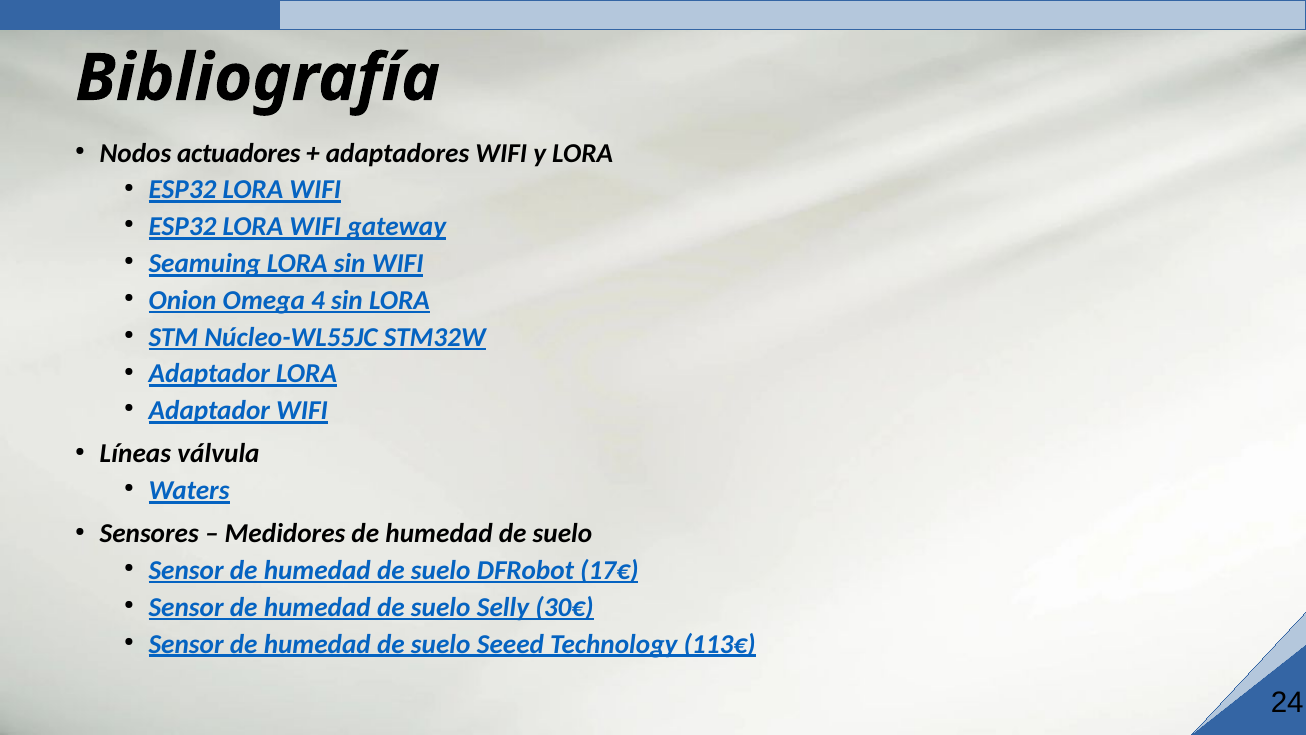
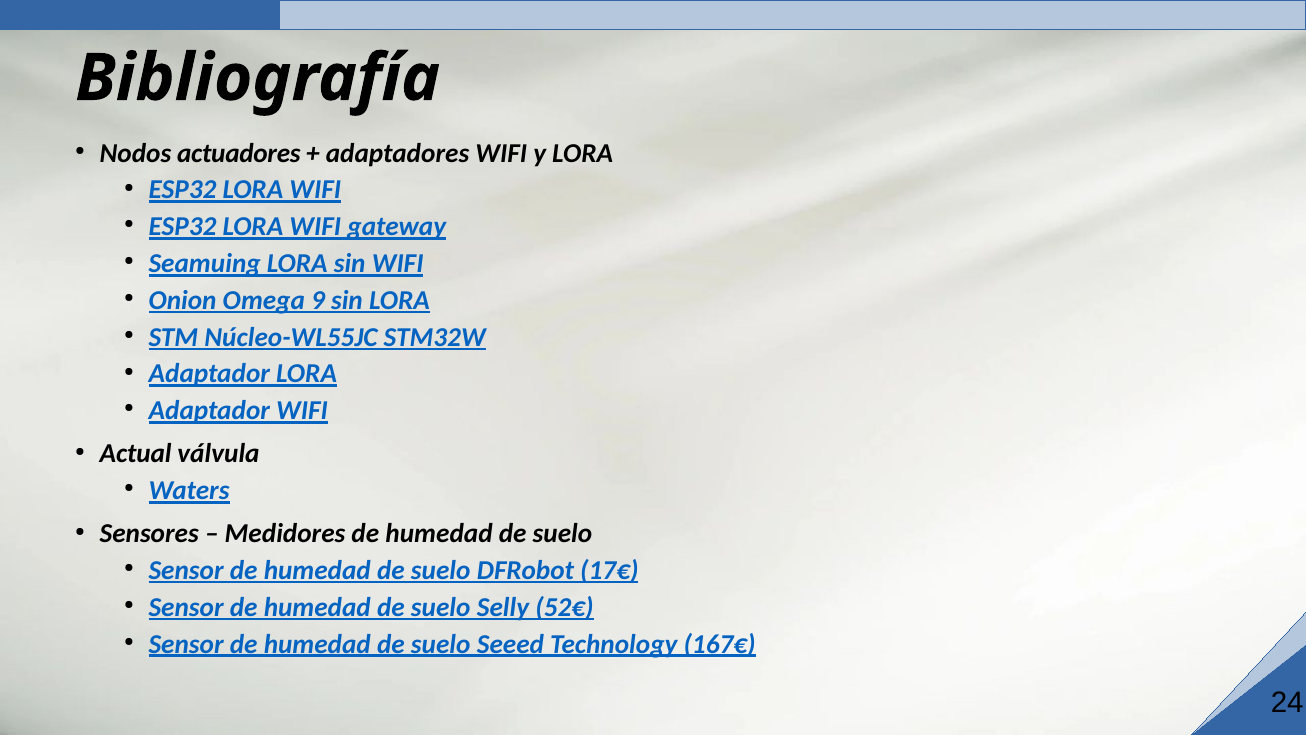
4: 4 -> 9 (318, 300)
Líneas: Líneas -> Actual (136, 454)
30€: 30€ -> 52€ (564, 607)
113€: 113€ -> 167€ (720, 644)
